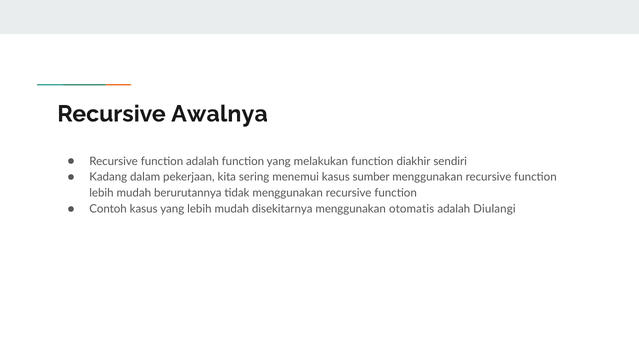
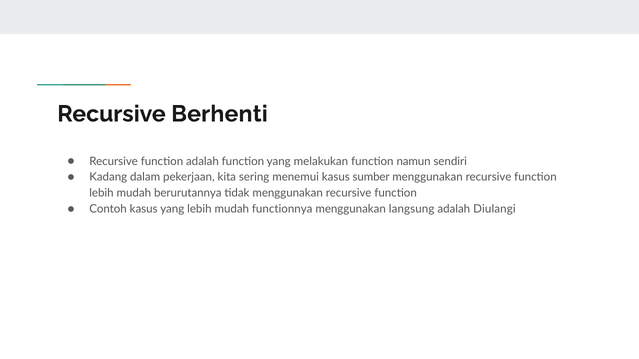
Awalnya: Awalnya -> Berhenti (219, 114)
diakhir: diakhir -> namun (414, 161)
disekitarnya: disekitarnya -> functionnya (282, 209)
otomatis: otomatis -> langsung (412, 209)
